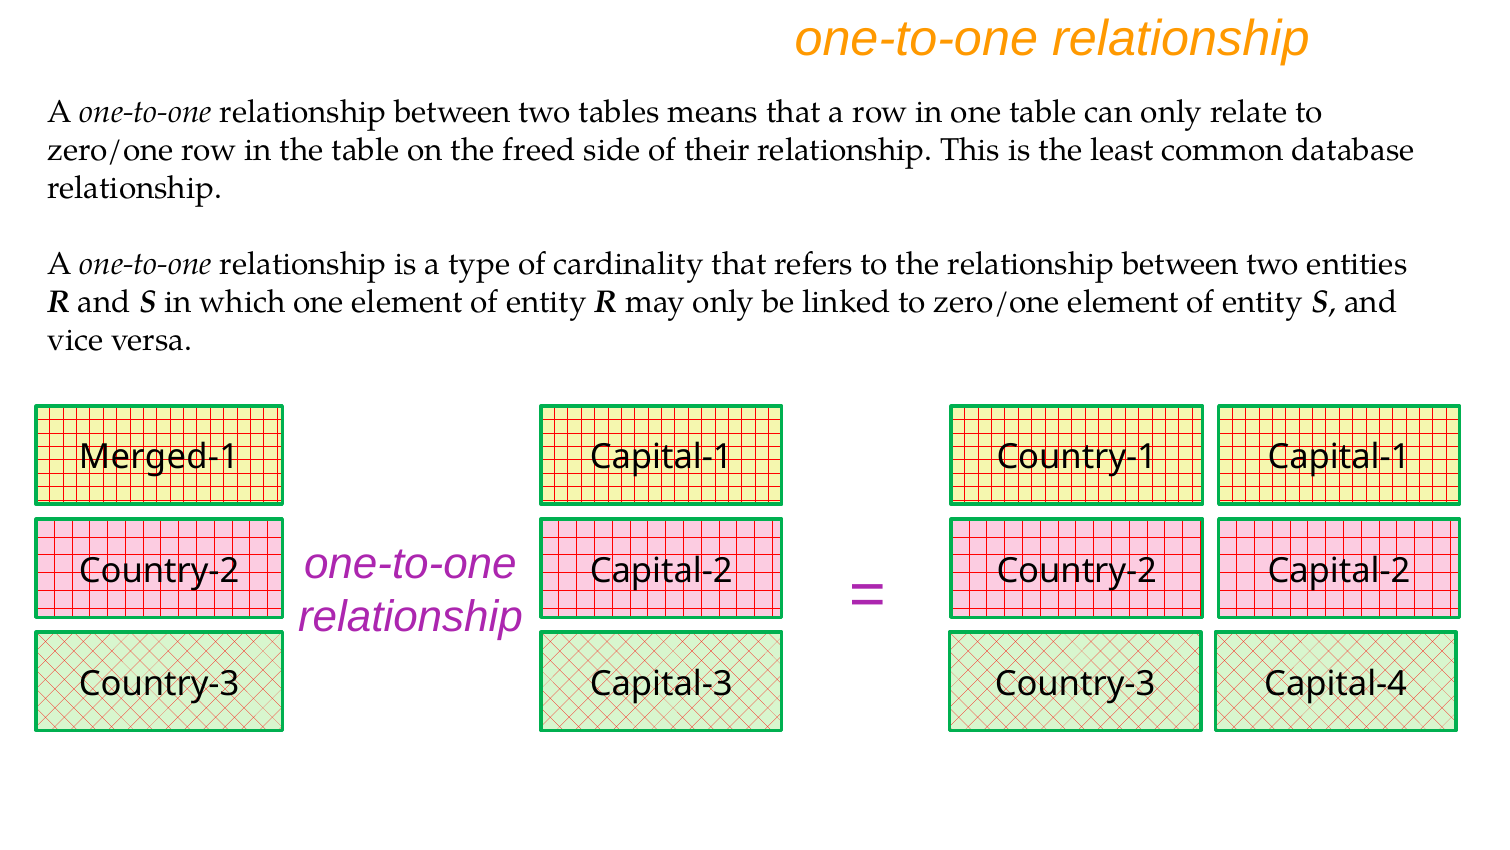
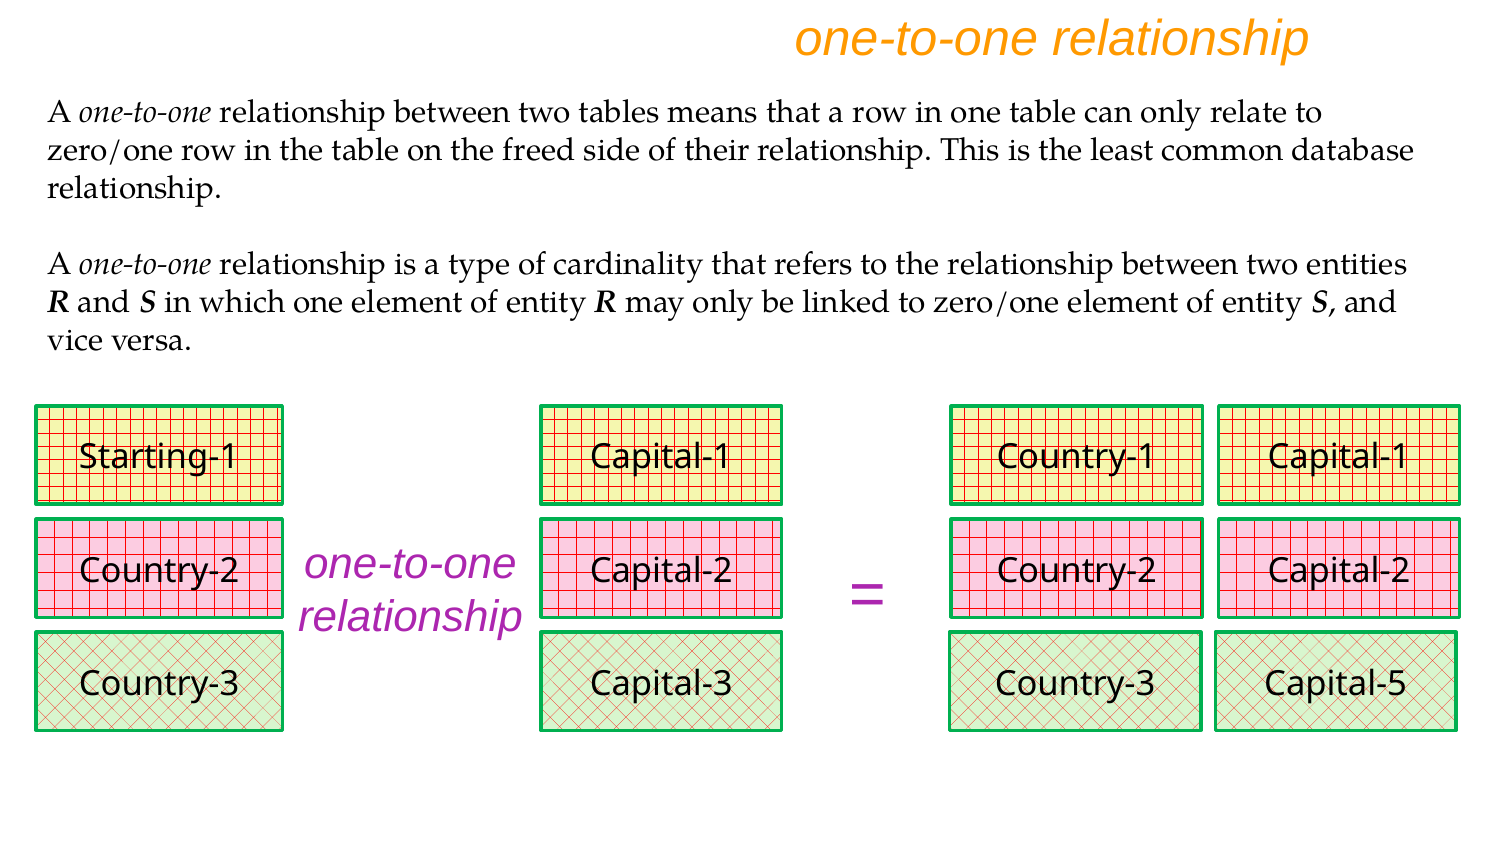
Merged-1: Merged-1 -> Starting-1 (159, 457)
Capital-4: Capital-4 -> Capital-5 (1336, 683)
